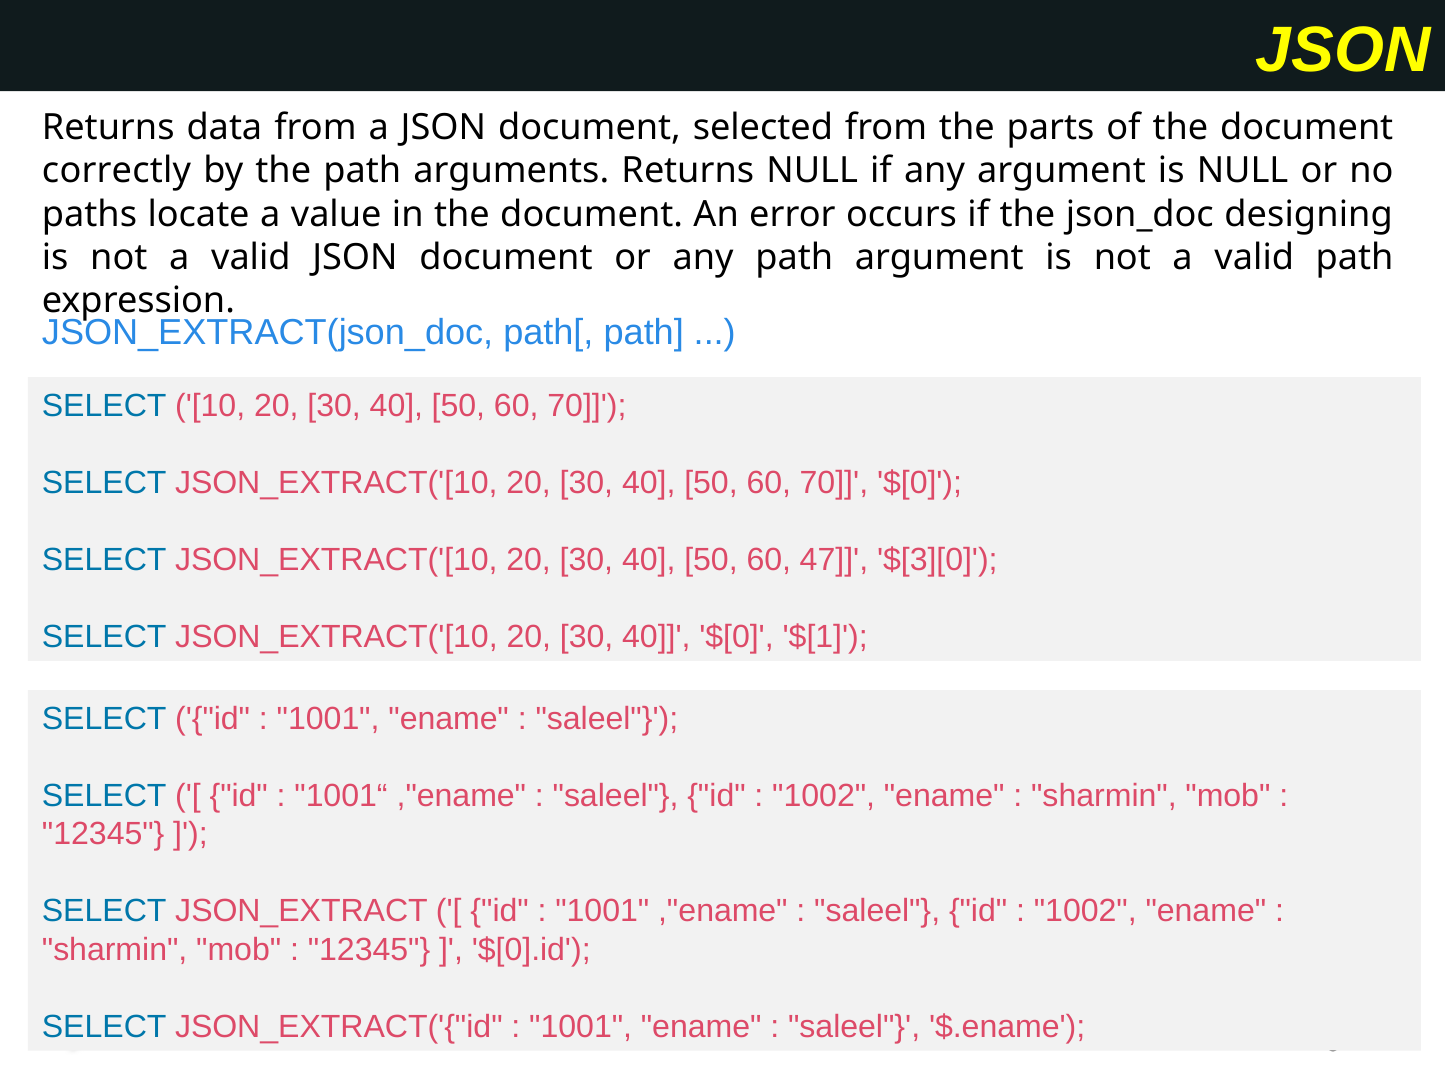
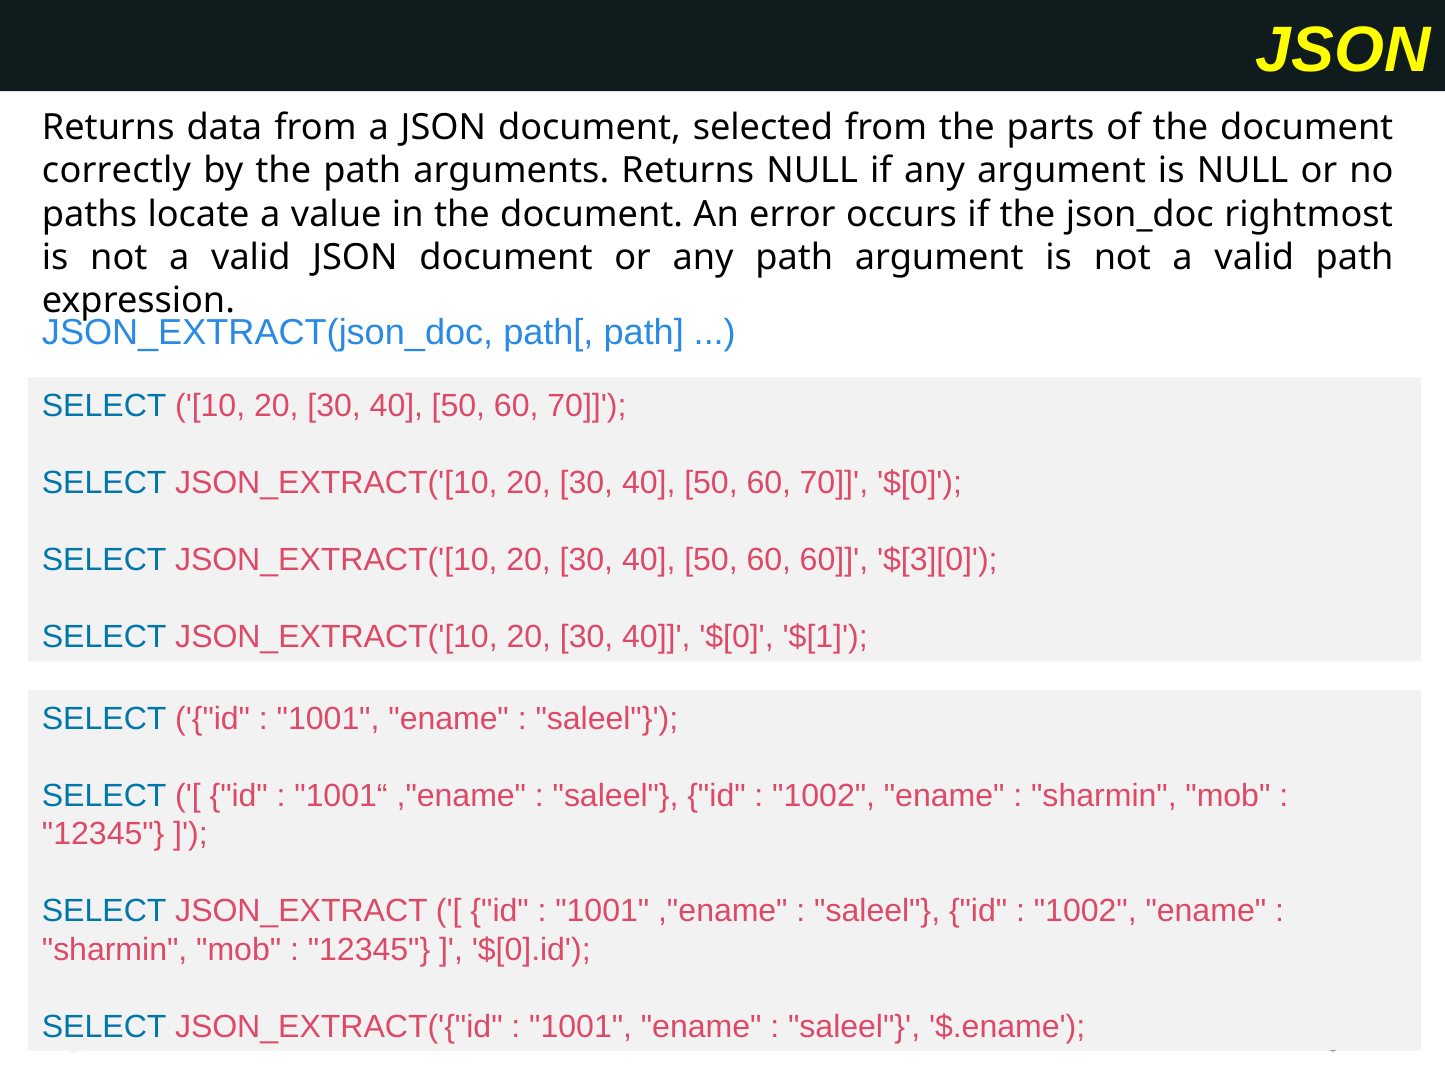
designing: designing -> rightmost (1309, 214)
60 47: 47 -> 60 (834, 560)
